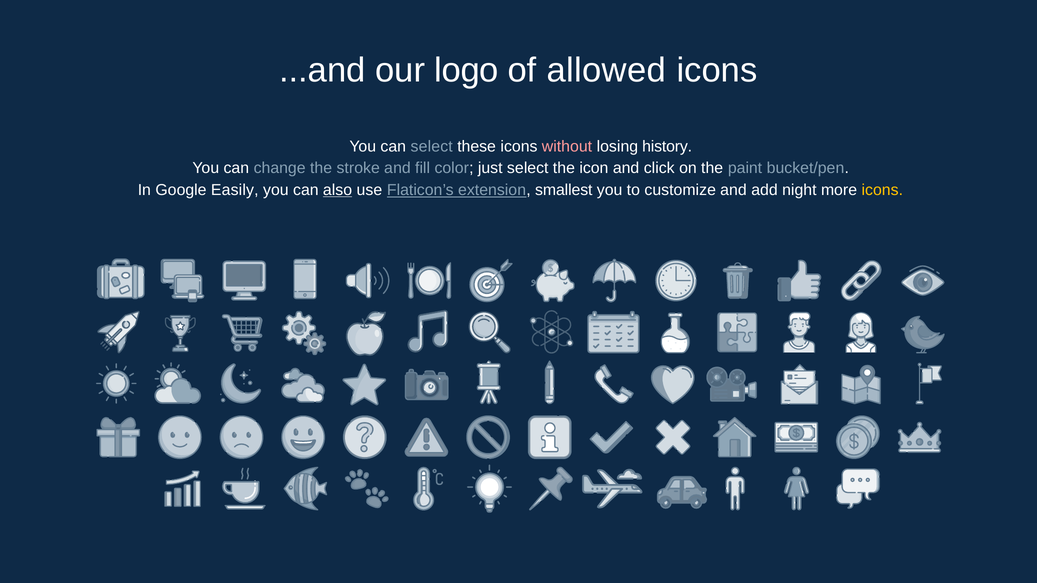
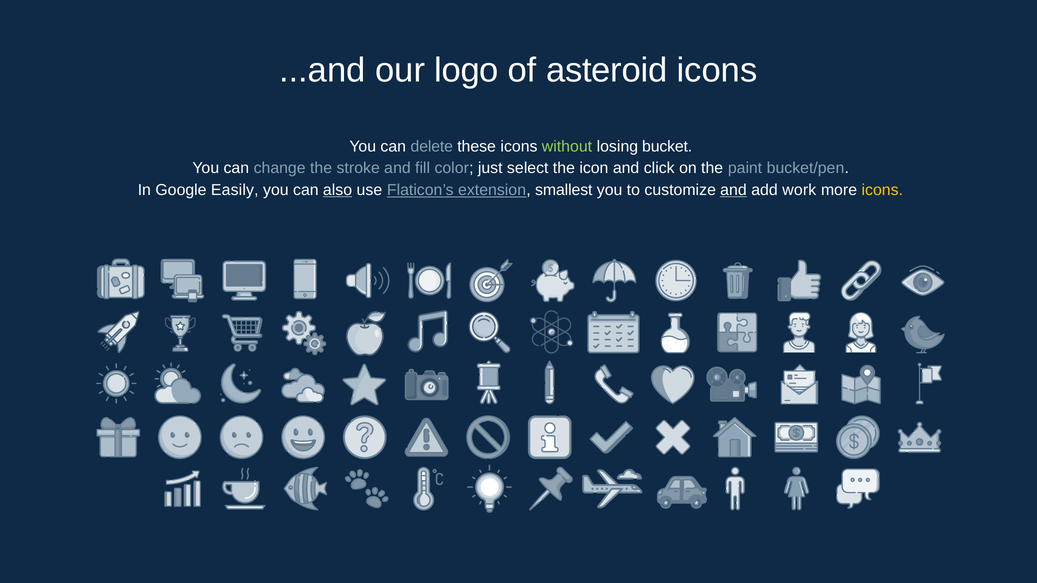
allowed: allowed -> asteroid (607, 70)
can select: select -> delete (432, 146)
without colour: pink -> light green (567, 146)
history: history -> bucket (667, 146)
and underline: none -> present (733, 190)
night: night -> work (799, 190)
